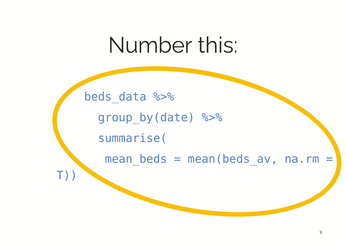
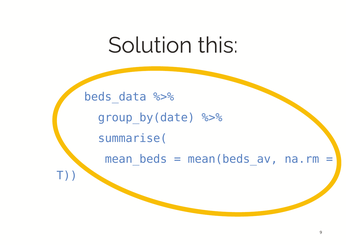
Number: Number -> Solution (150, 45)
